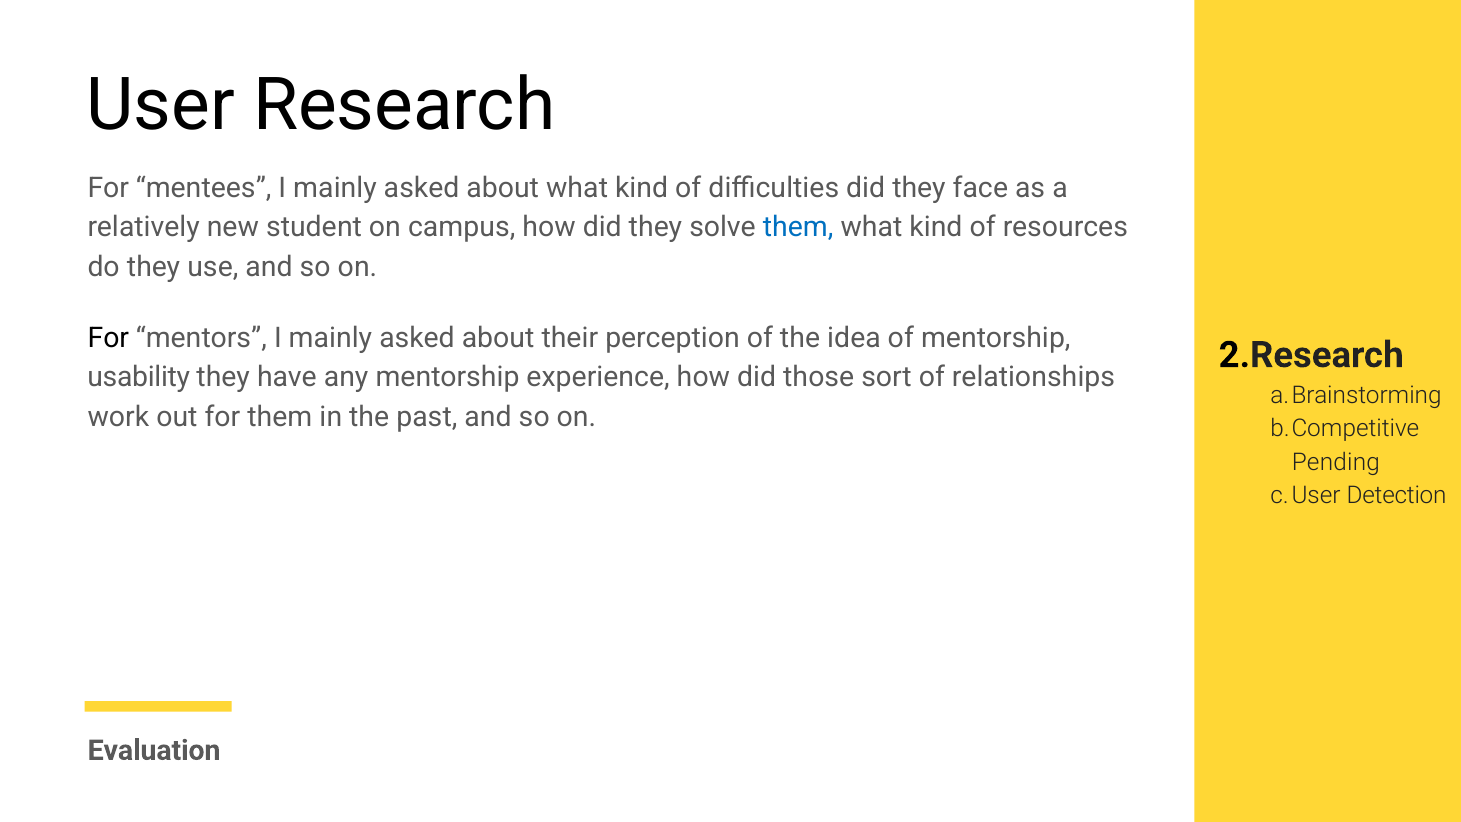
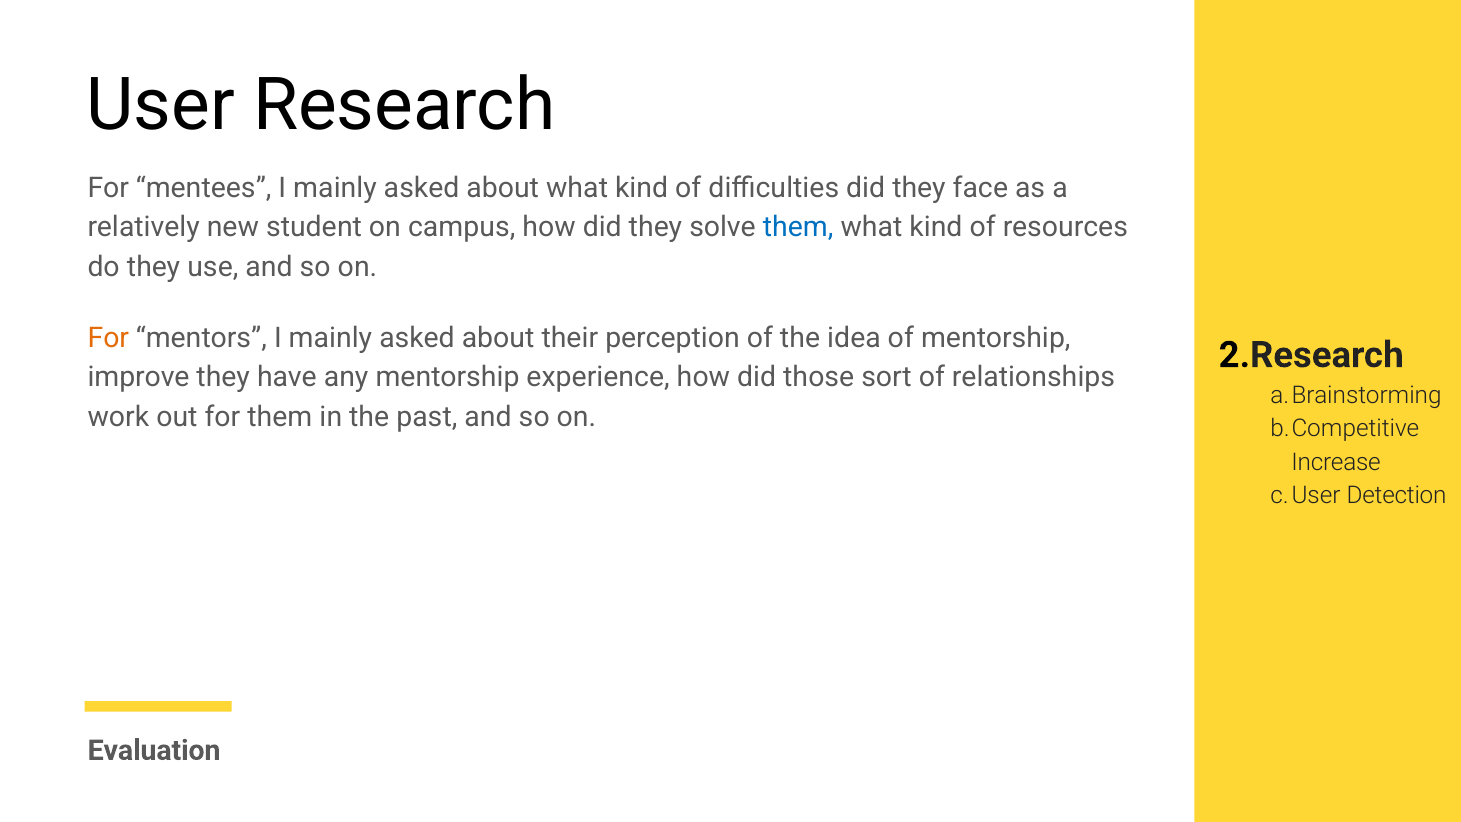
For colour: black -> orange (108, 338)
usability: usability -> improve (139, 377)
Pending: Pending -> Increase (1336, 462)
